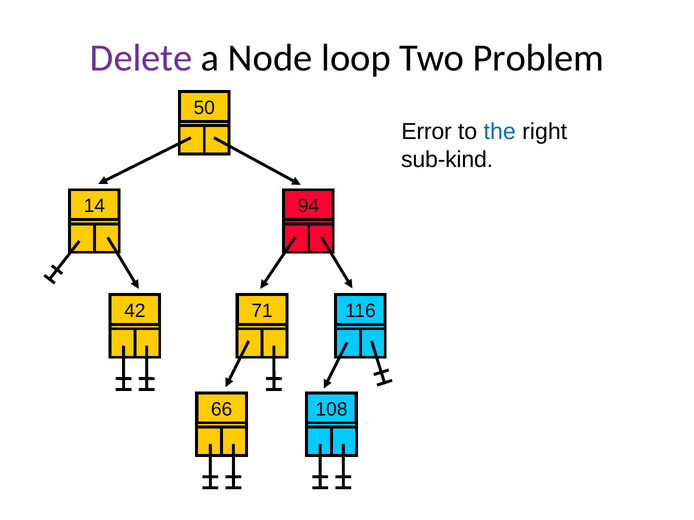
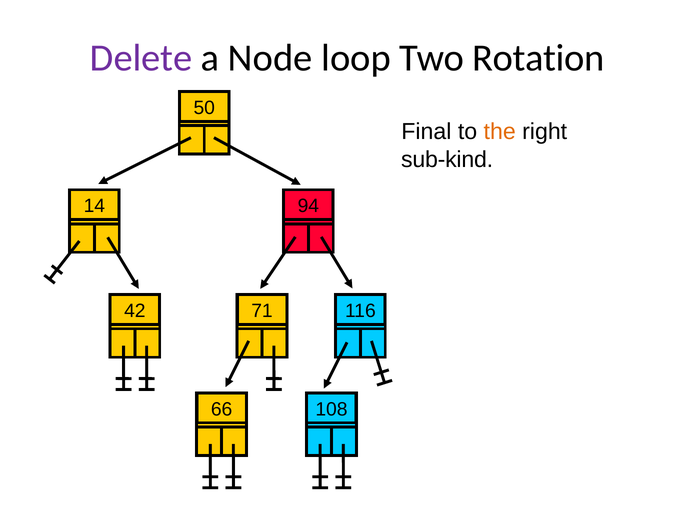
Problem: Problem -> Rotation (538, 58)
Error: Error -> Final (426, 132)
the colour: blue -> orange (500, 132)
